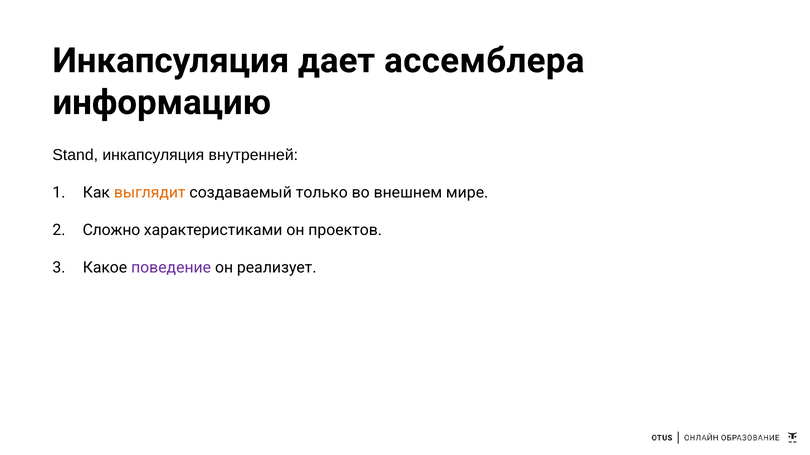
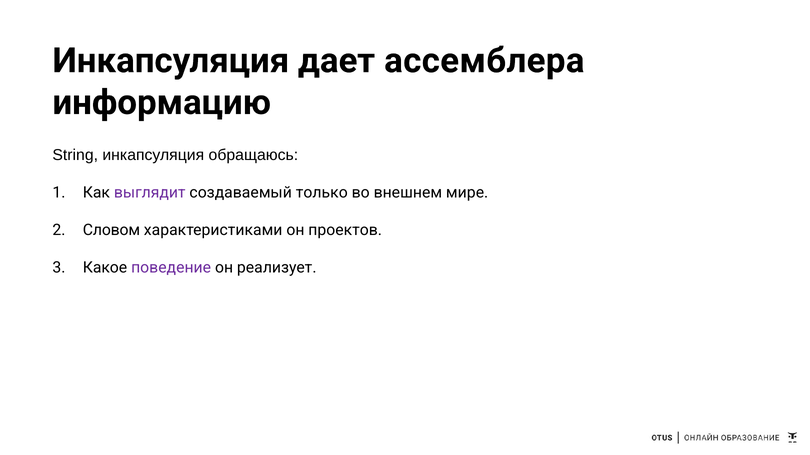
Stand: Stand -> String (75, 155)
внутренней: внутренней -> обращаюсь (253, 155)
выглядит colour: orange -> purple (150, 193)
Сложно: Сложно -> Словом (111, 230)
